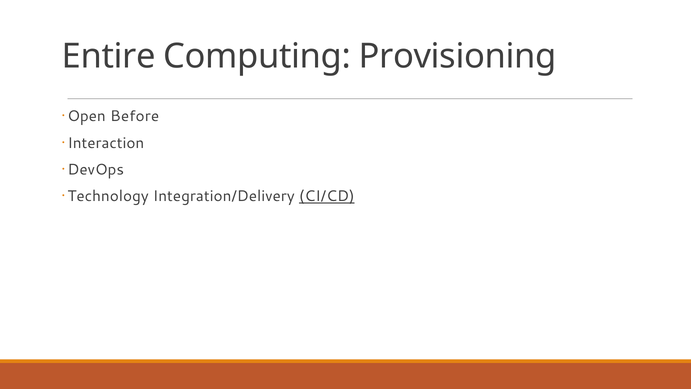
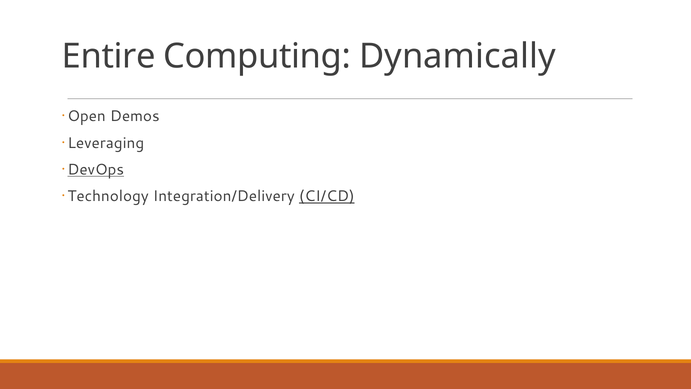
Provisioning: Provisioning -> Dynamically (457, 57)
Before: Before -> Demos (135, 116)
Interaction: Interaction -> Leveraging (106, 143)
DevOps underline: none -> present (96, 170)
